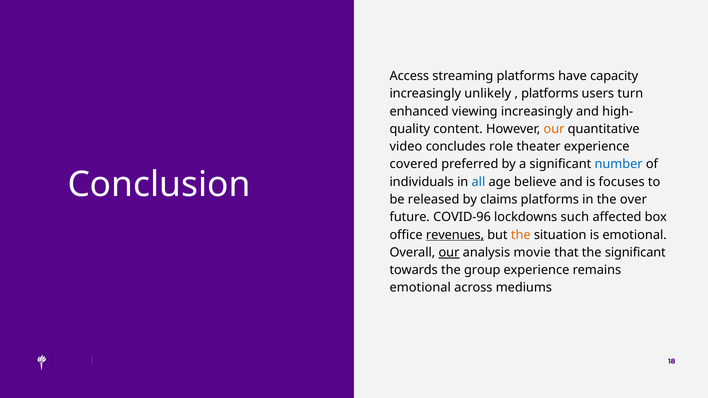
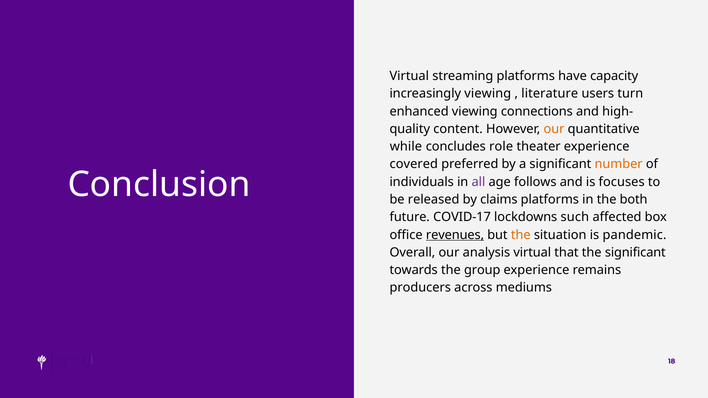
Access: Access -> Virtual (409, 76)
increasingly unlikely: unlikely -> viewing (488, 94)
platforms: platforms -> literature (550, 94)
viewing increasingly: increasingly -> connections (537, 111)
video: video -> while (406, 147)
number colour: blue -> orange (619, 164)
all colour: blue -> purple (478, 182)
believe: believe -> follows (535, 182)
over: over -> both (634, 200)
COVID-96: COVID-96 -> COVID-17 (462, 217)
is emotional: emotional -> pandemic (635, 235)
our underline: present -> none (449, 253)
analysis movie: movie -> virtual (532, 253)
emotional: emotional -> producers (420, 288)
